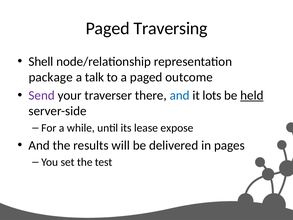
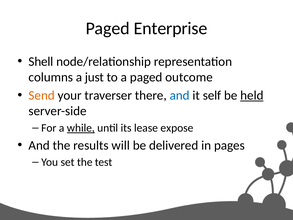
Traversing: Traversing -> Enterprise (171, 28)
package: package -> columns (51, 77)
talk: talk -> just (94, 77)
Send colour: purple -> orange (42, 95)
lots: lots -> self (212, 95)
while underline: none -> present (81, 128)
